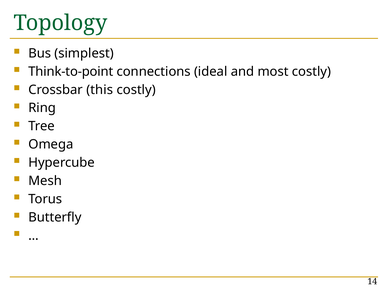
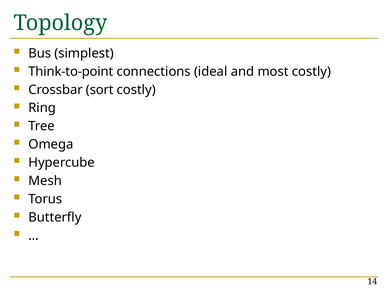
this: this -> sort (100, 90)
